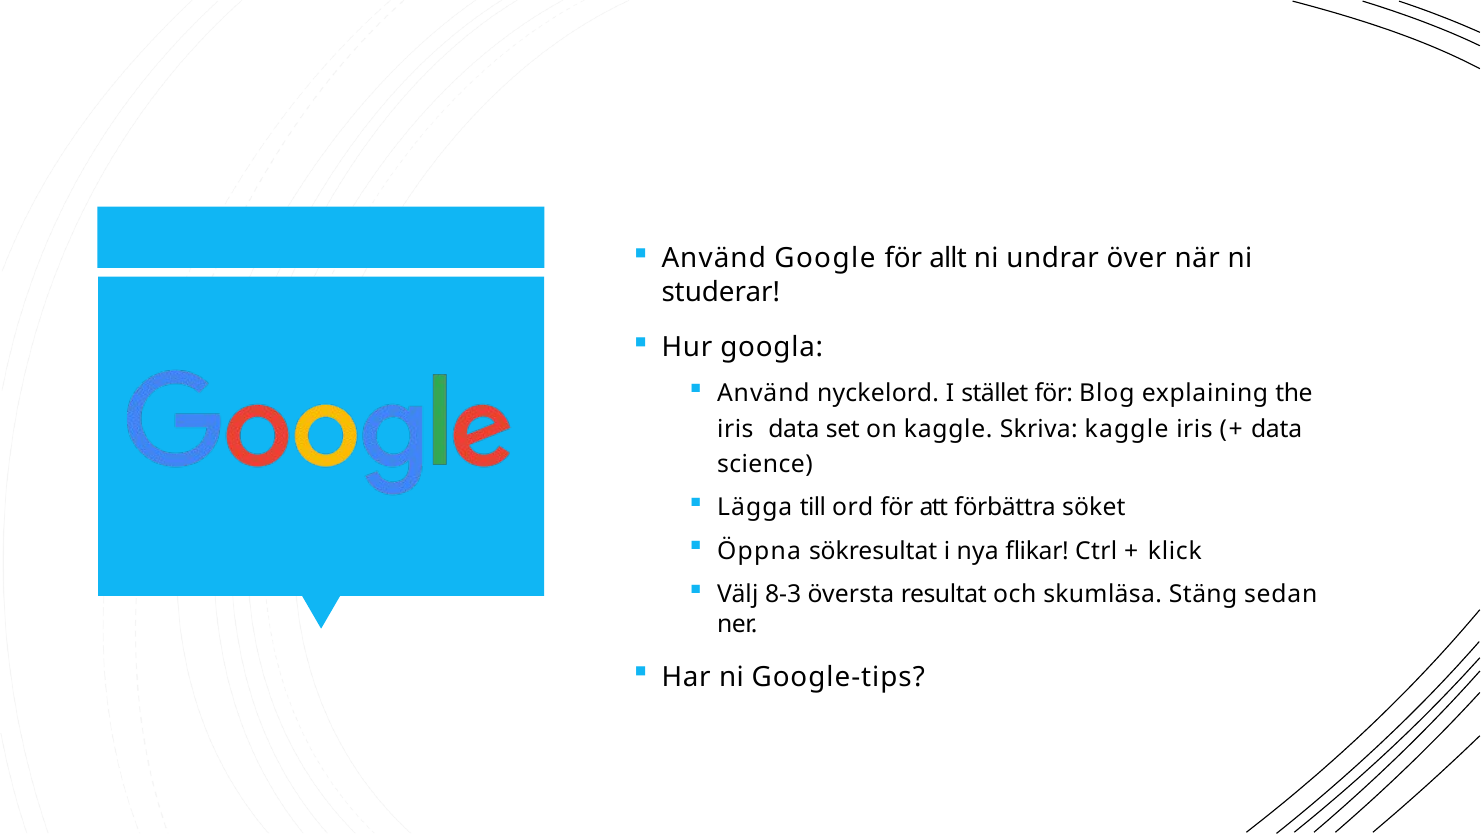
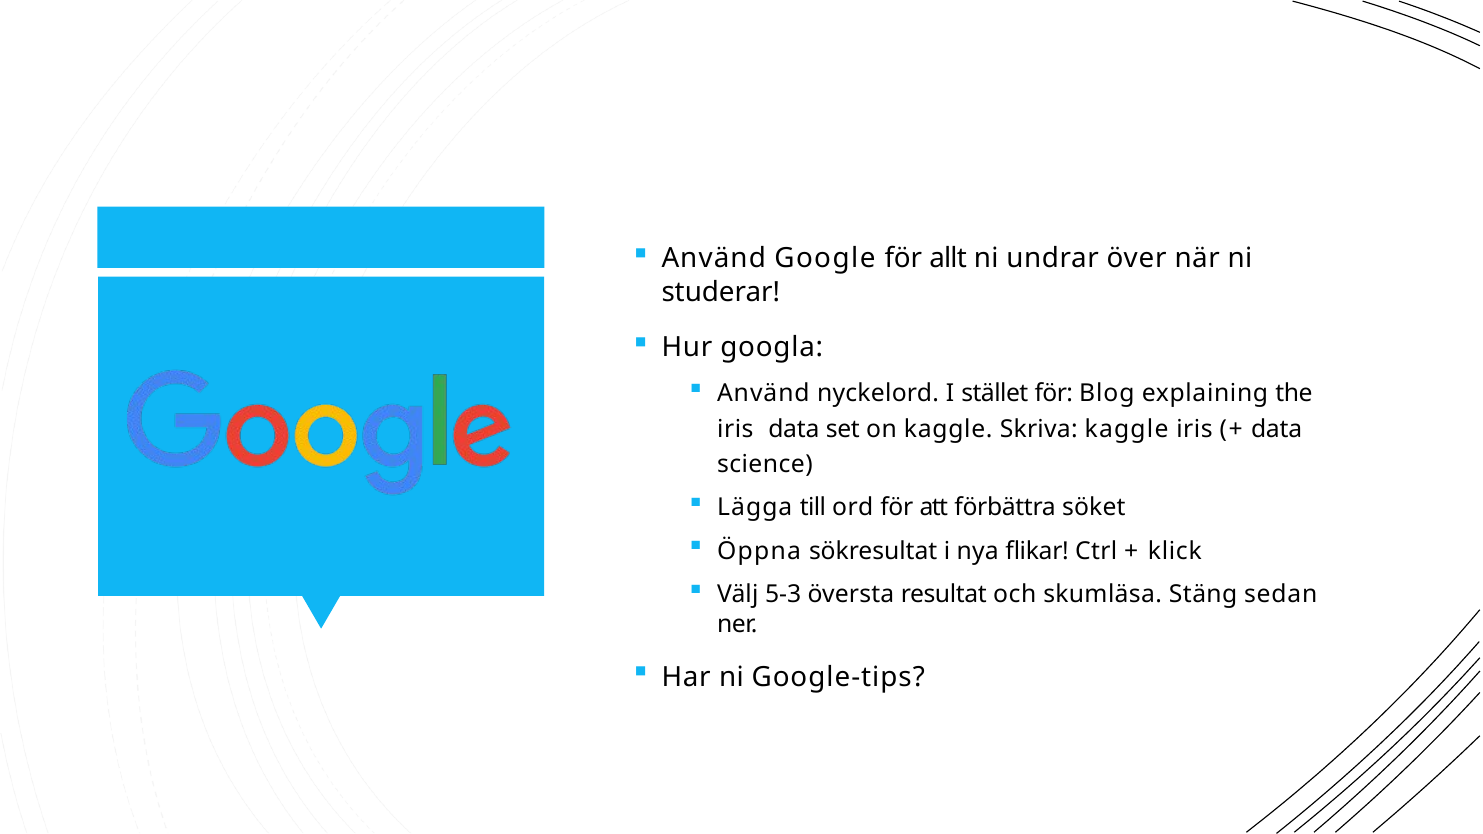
8-3: 8-3 -> 5-3 (783, 595)
